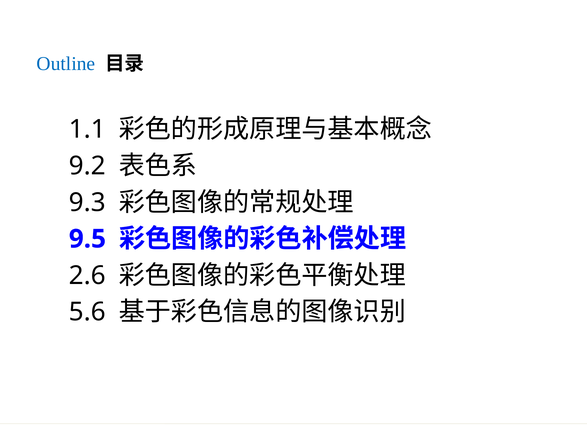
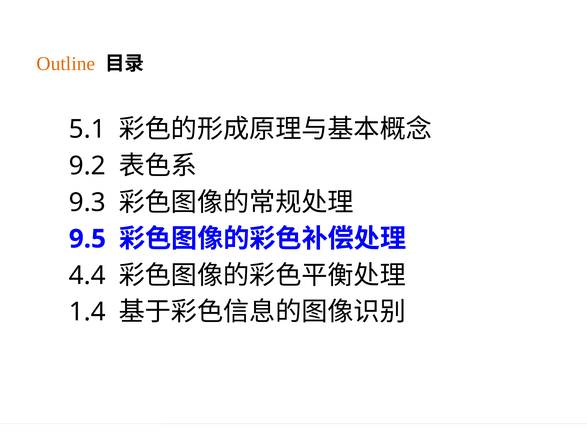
Outline colour: blue -> orange (66, 64)
1.1: 1.1 -> 5.1 (87, 129)
2.6: 2.6 -> 4.4 (87, 276)
5.6: 5.6 -> 1.4 (87, 312)
